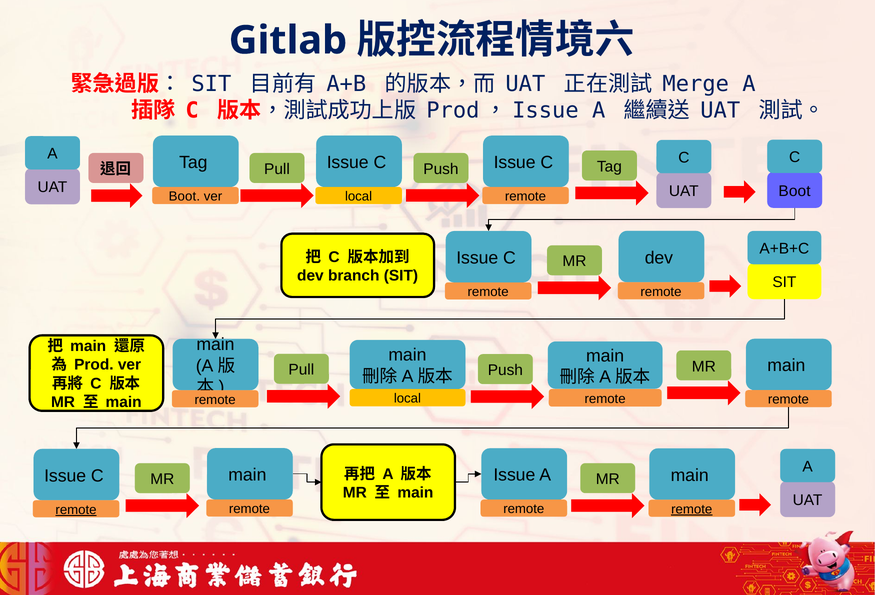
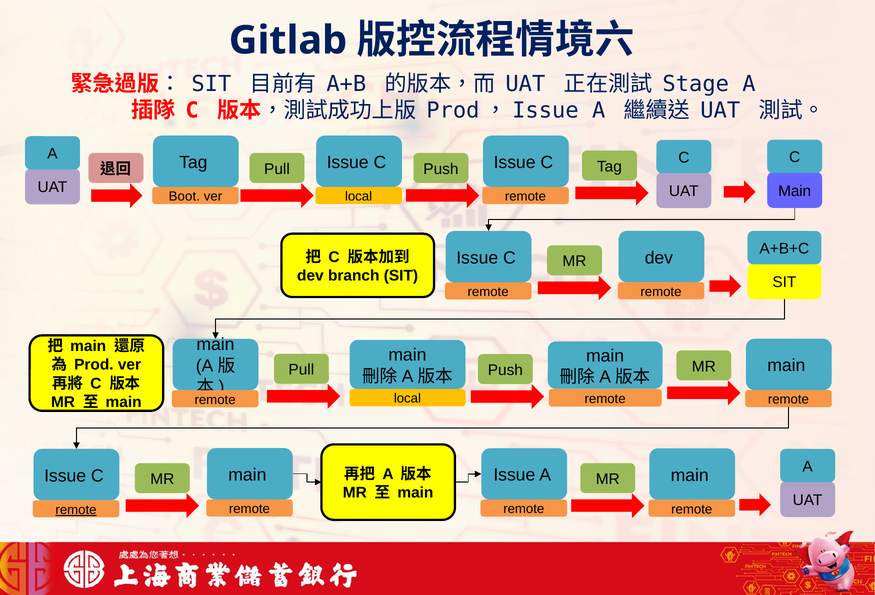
Merge: Merge -> Stage (696, 84)
Boot: Boot -> Main (795, 191)
remote underline: present -> none (692, 509)
